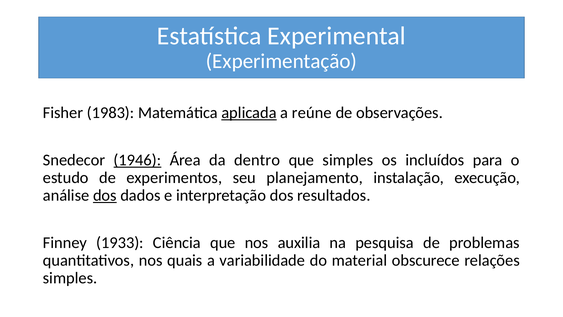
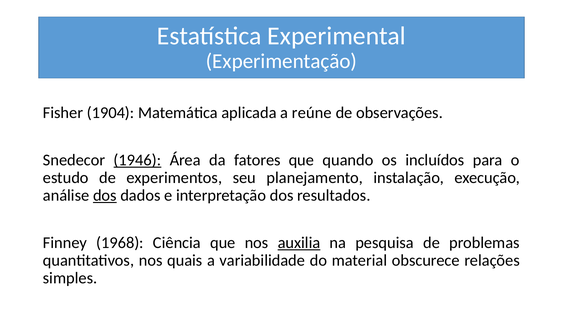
1983: 1983 -> 1904 (111, 113)
aplicada underline: present -> none (249, 113)
dentro: dentro -> fatores (257, 160)
que simples: simples -> quando (348, 160)
1933: 1933 -> 1968 (120, 242)
auxilia underline: none -> present (299, 242)
